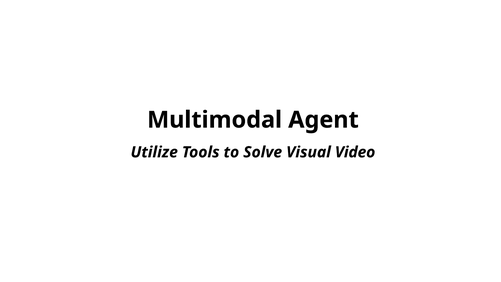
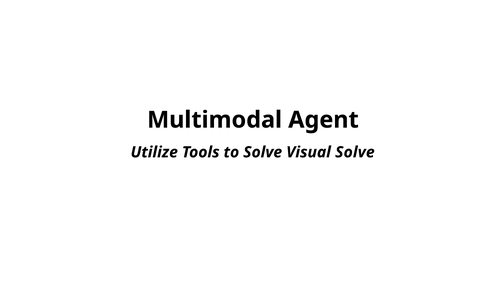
Visual Video: Video -> Solve (355, 152)
